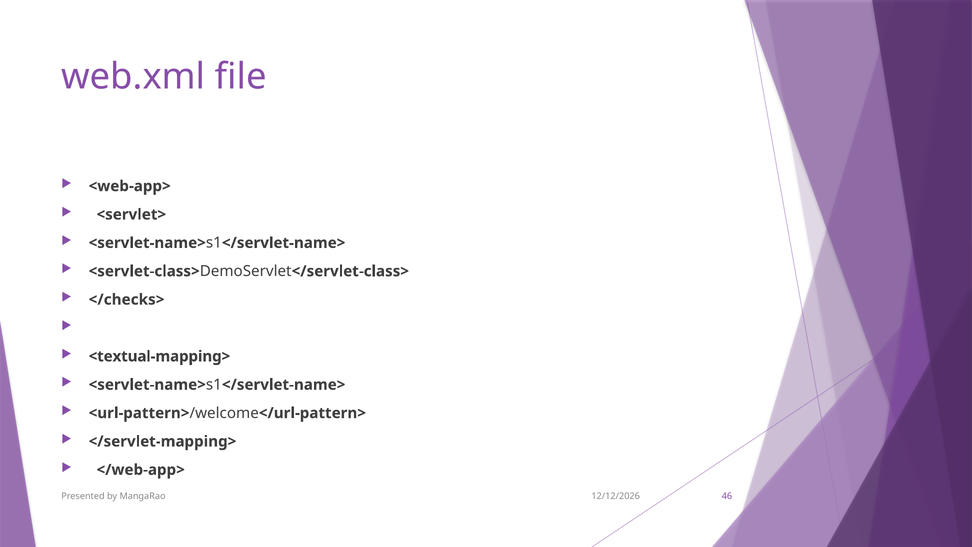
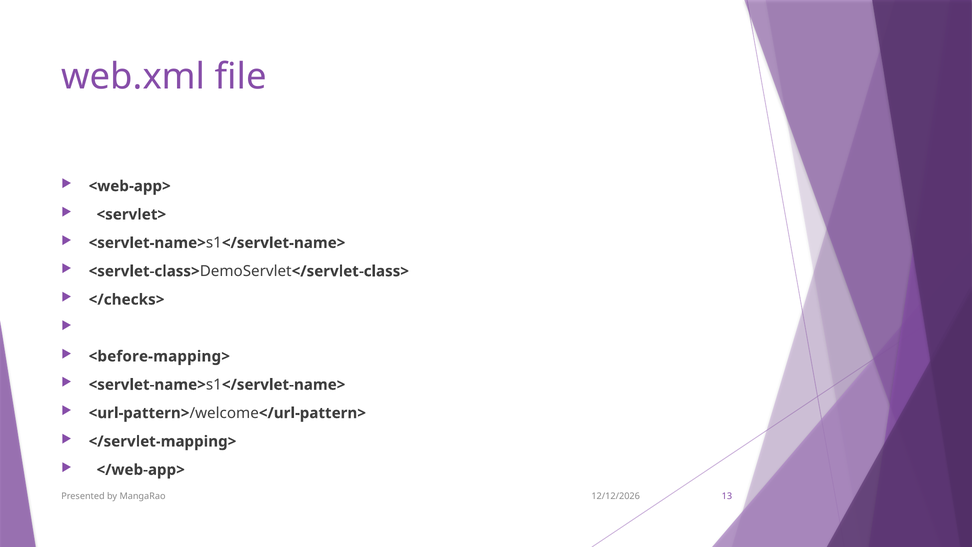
<textual-mapping>: <textual-mapping> -> <before-mapping> (159, 356)
46: 46 -> 13 (727, 496)
